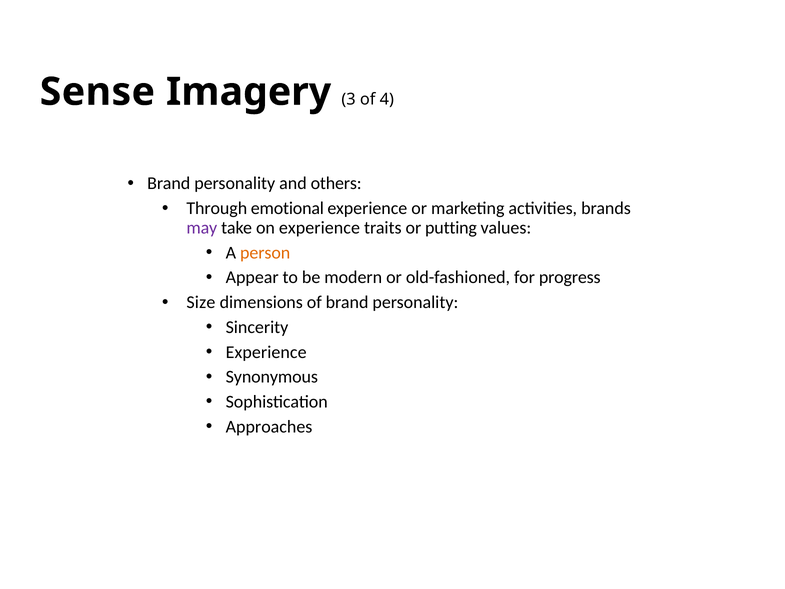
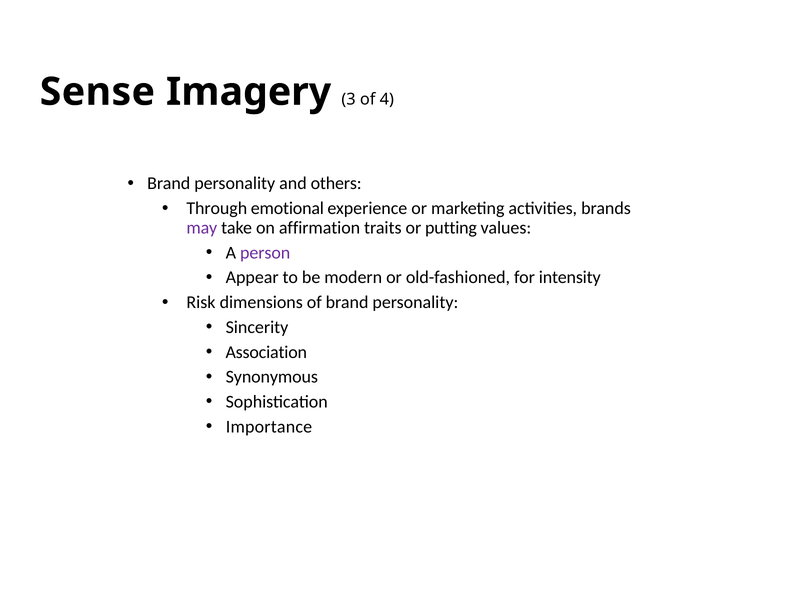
on experience: experience -> affirmation (320, 228)
person colour: orange -> purple (265, 253)
progress: progress -> intensity (570, 277)
Size: Size -> Risk (201, 302)
Experience: Experience -> Association (266, 352)
Approaches: Approaches -> Importance (269, 426)
